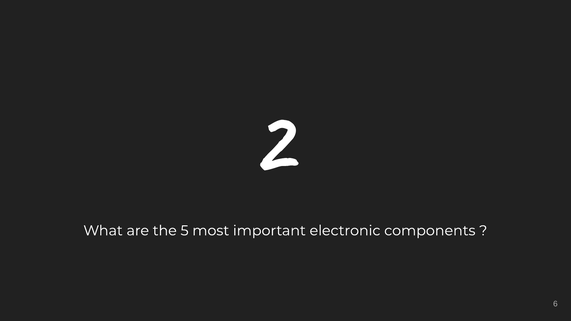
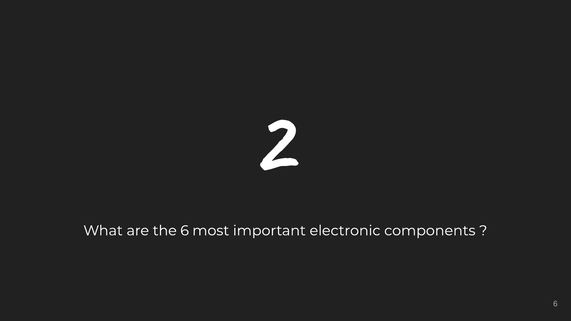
the 5: 5 -> 6 (185, 231)
